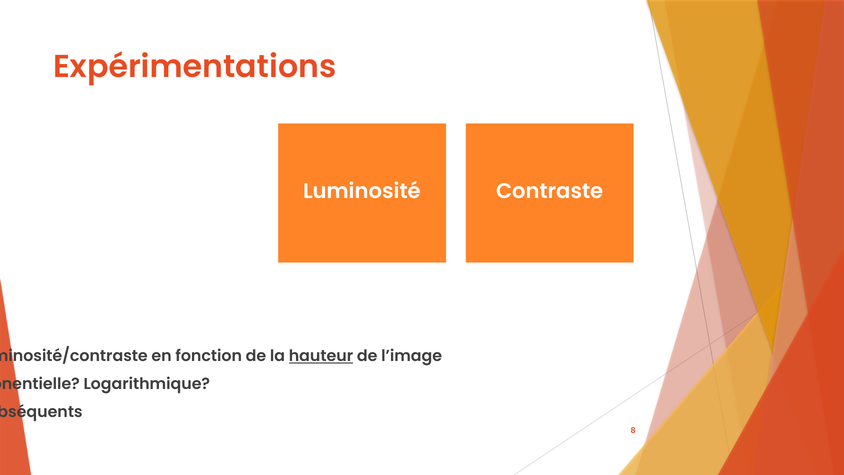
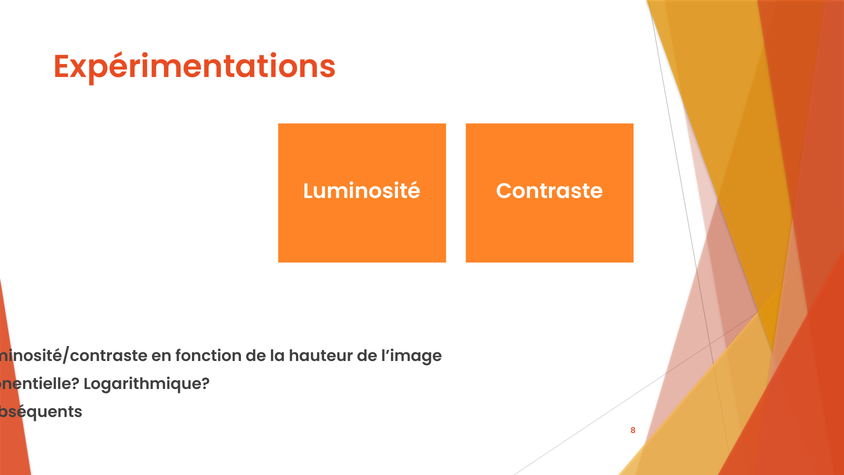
hauteur underline: present -> none (321, 356)
